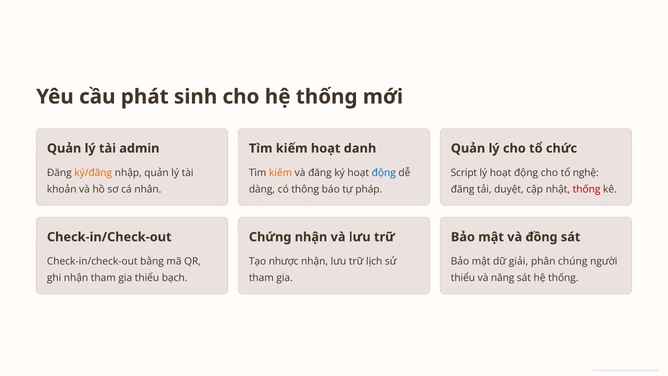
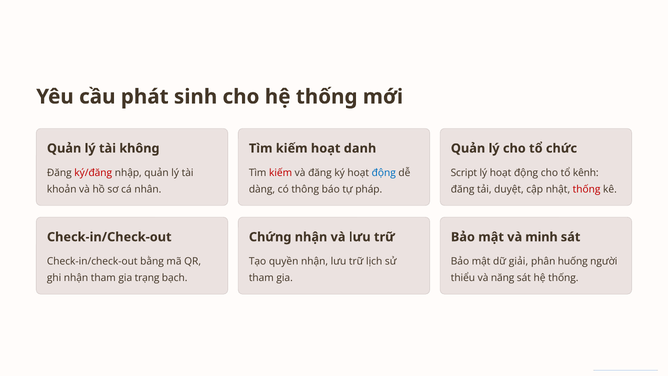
admin: admin -> không (139, 148)
ký/đăng colour: orange -> red (93, 173)
kiếm colour: orange -> red (281, 173)
nghệ: nghệ -> kênh (586, 173)
đồng: đồng -> minh (541, 237)
nhược: nhược -> quyền (284, 261)
chúng: chúng -> huống (573, 261)
gia thiểu: thiểu -> trạng (147, 278)
